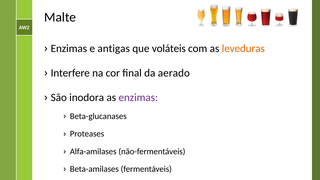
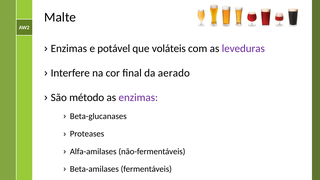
antigas: antigas -> potável (114, 48)
leveduras colour: orange -> purple (243, 48)
inodora: inodora -> método (87, 97)
